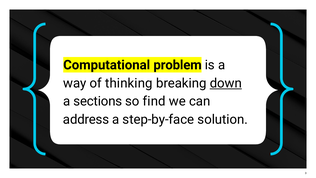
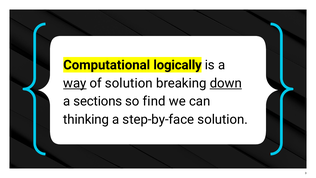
problem: problem -> logically (178, 65)
way underline: none -> present (75, 83)
of thinking: thinking -> solution (129, 83)
address: address -> thinking (86, 119)
